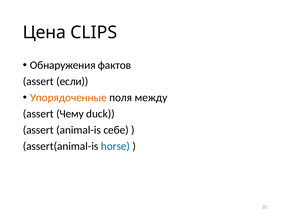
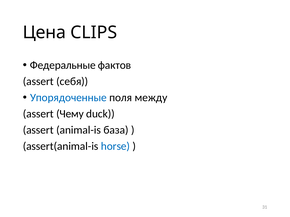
Обнаружения: Обнаружения -> Федеральные (63, 65)
если: если -> себя (72, 82)
Упорядоченные colour: orange -> blue (68, 98)
себе: себе -> база (116, 130)
